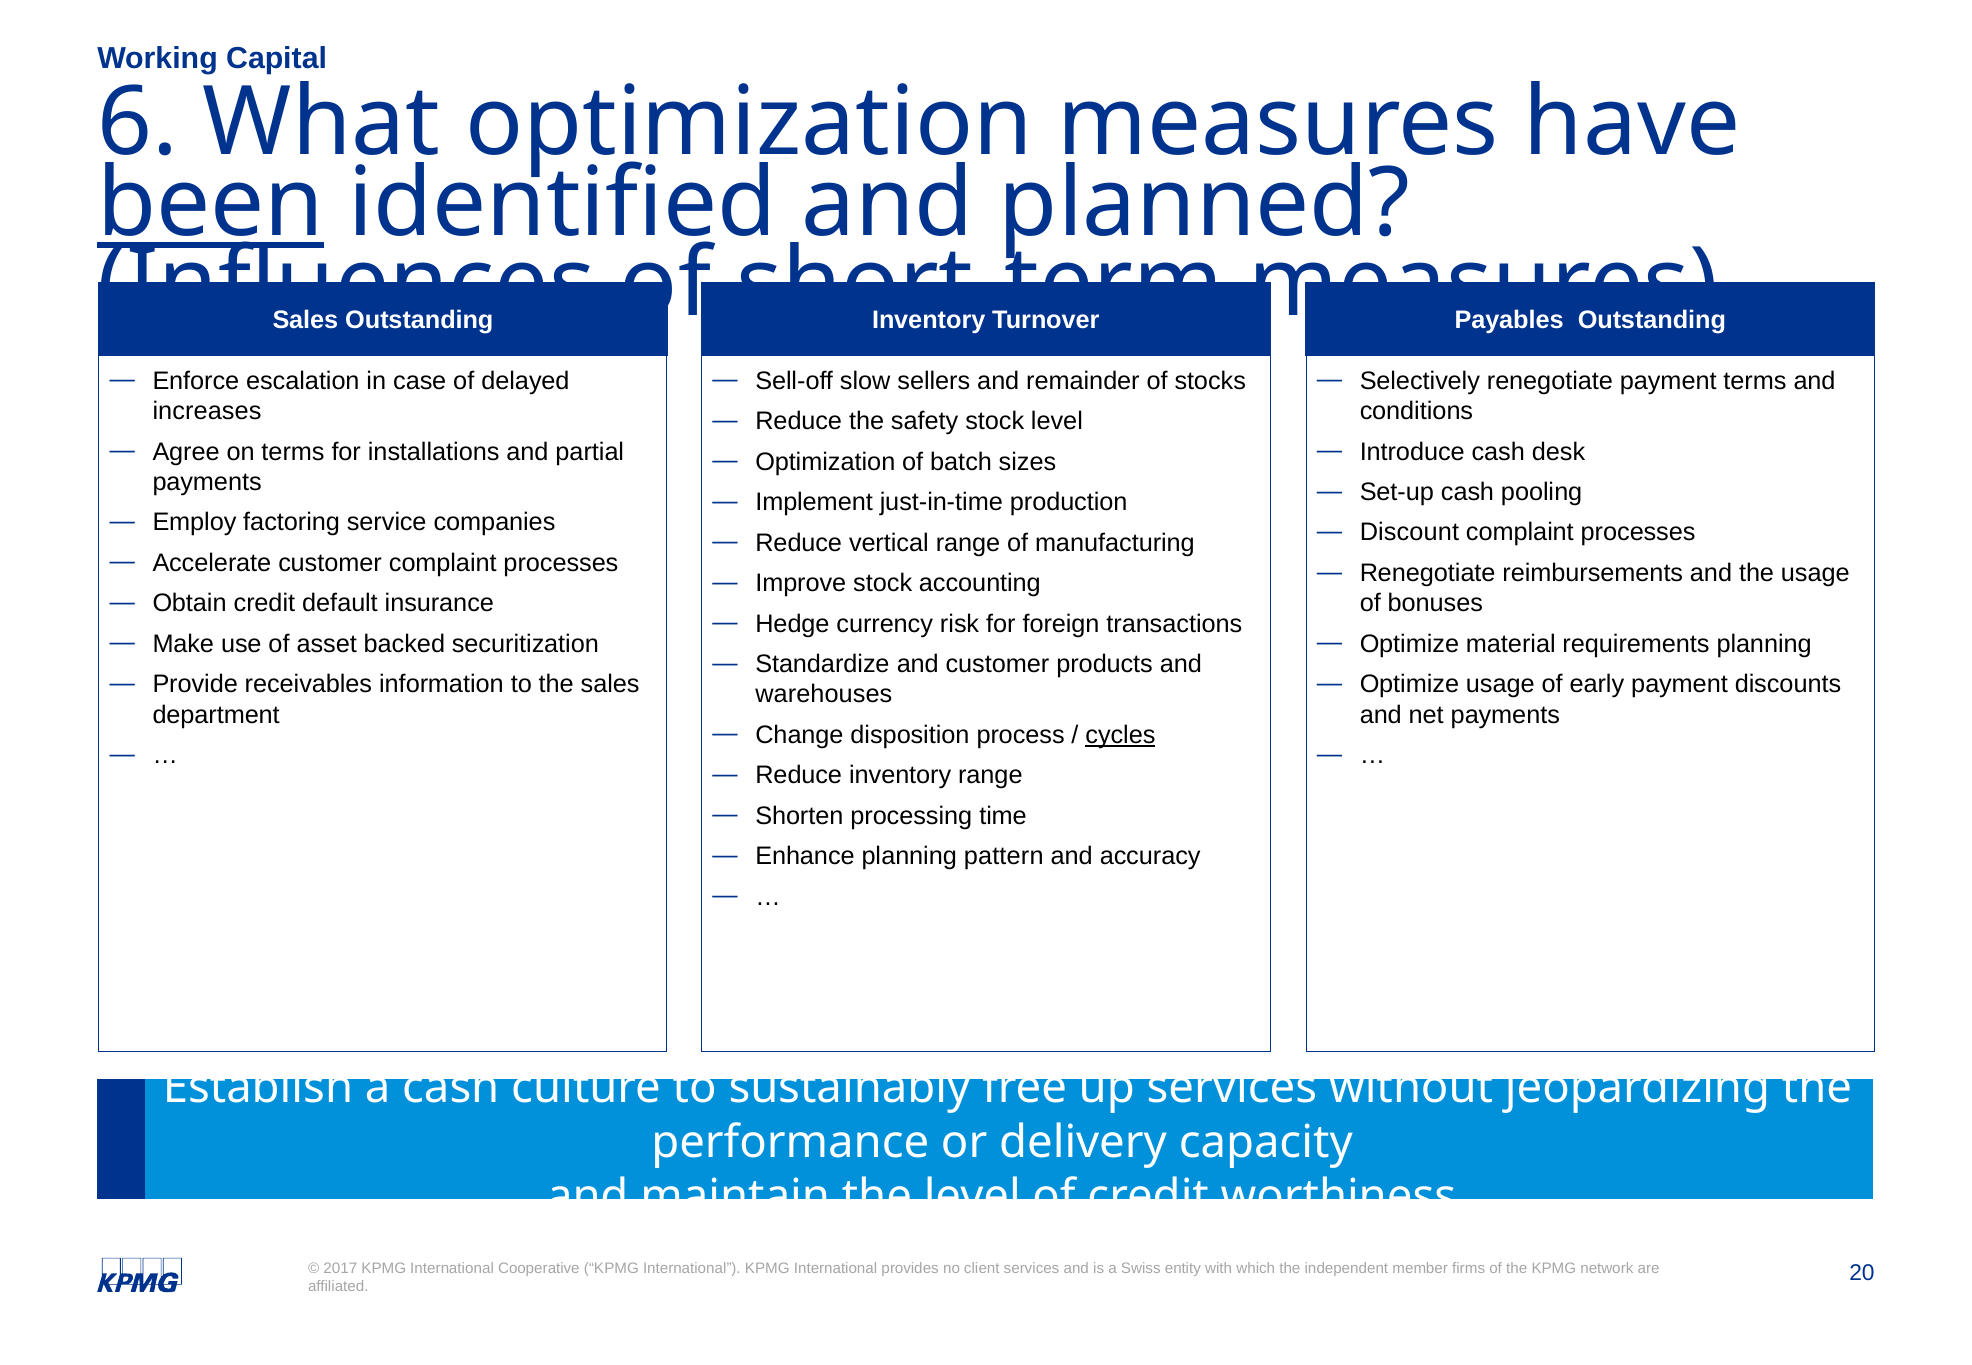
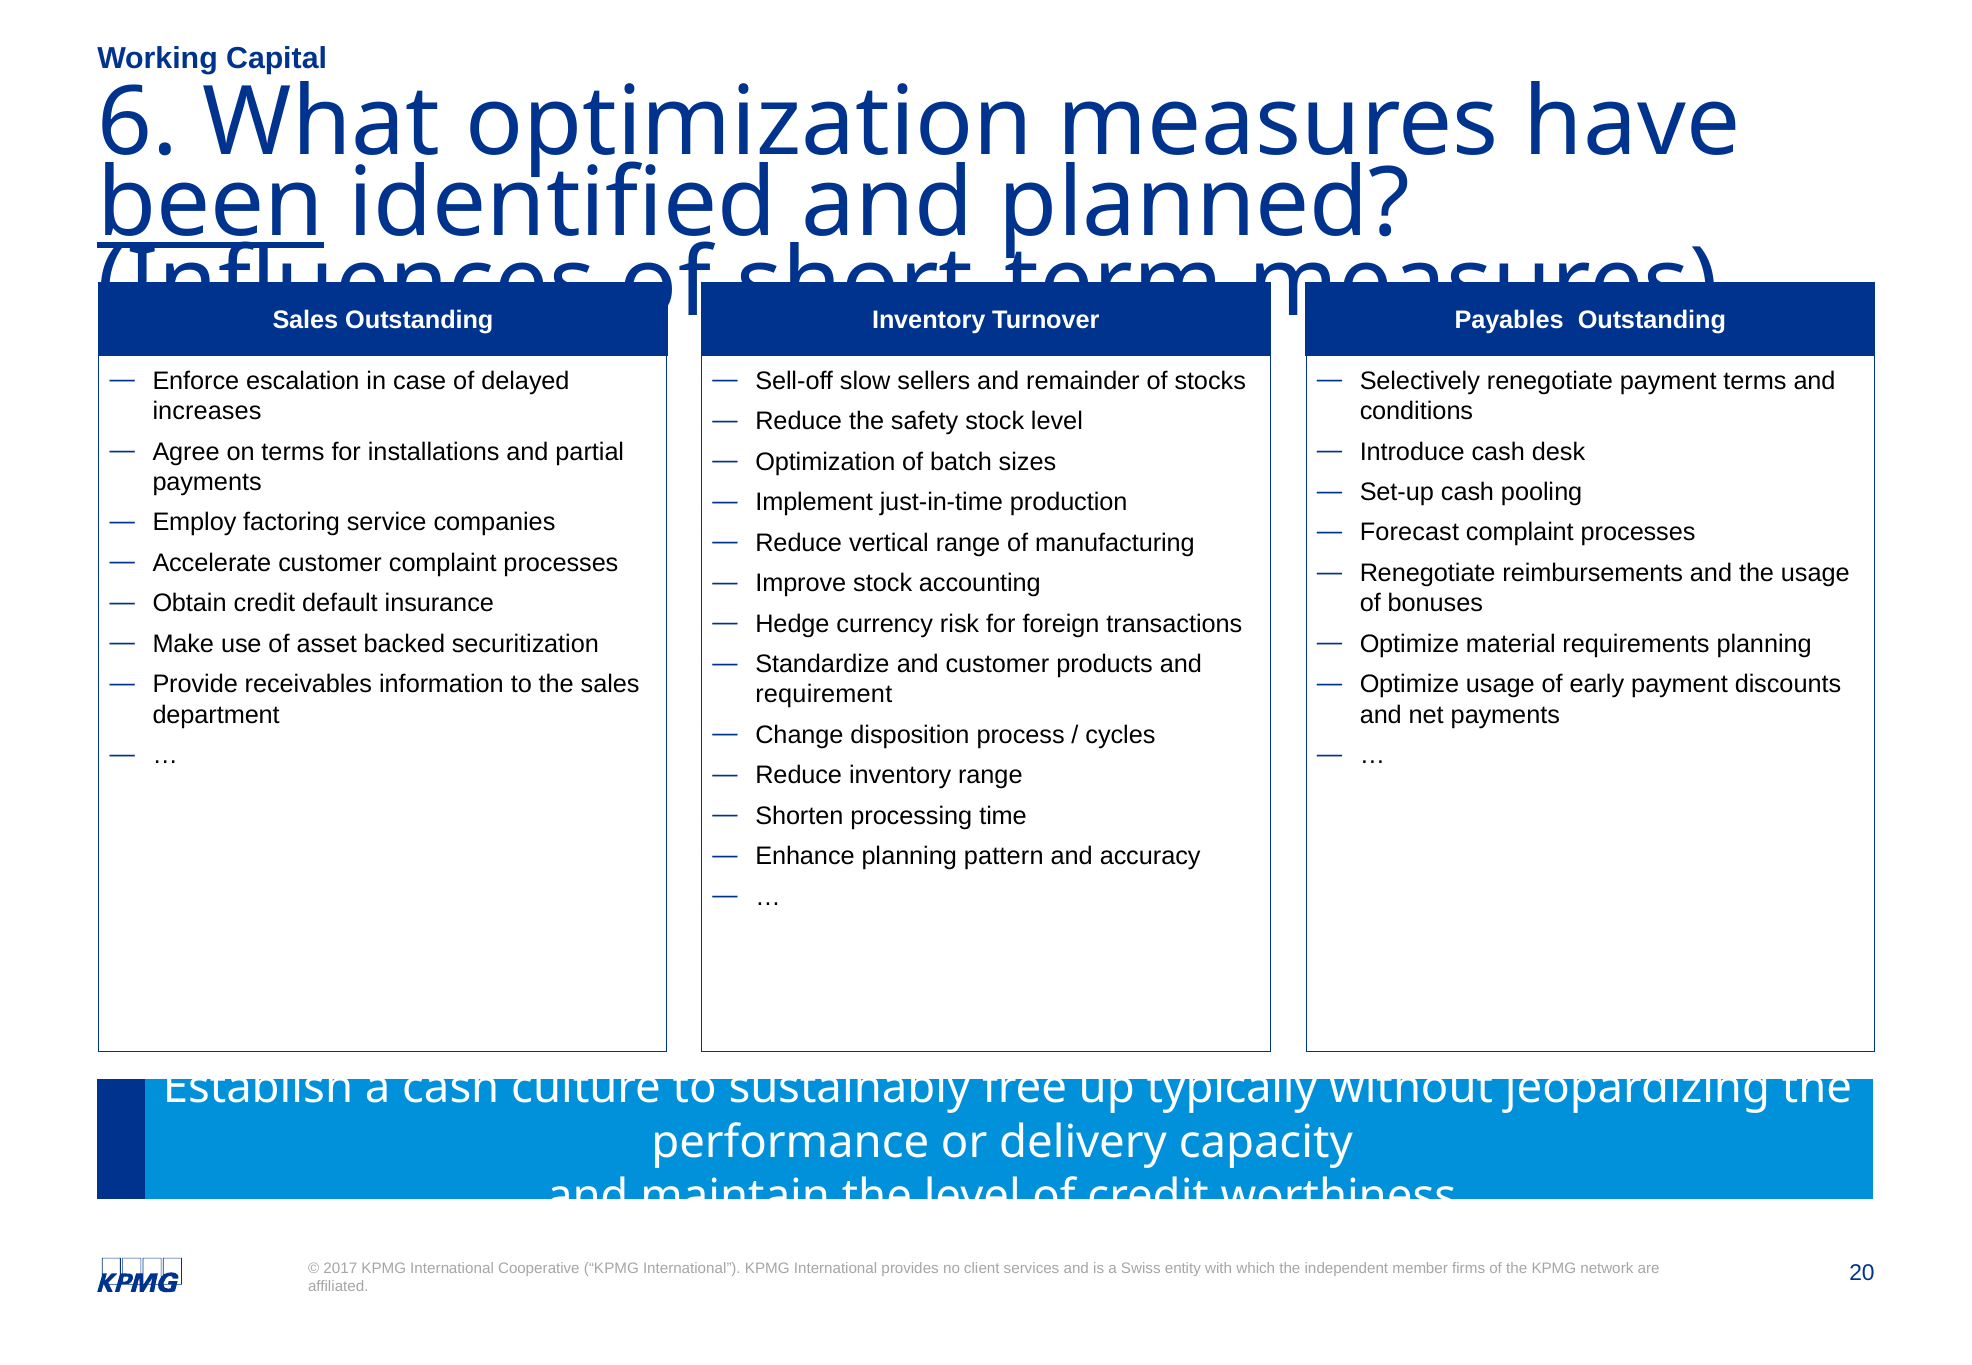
Discount: Discount -> Forecast (1409, 533)
warehouses: warehouses -> requirement (824, 695)
cycles underline: present -> none (1120, 735)
up services: services -> typically (1232, 1088)
